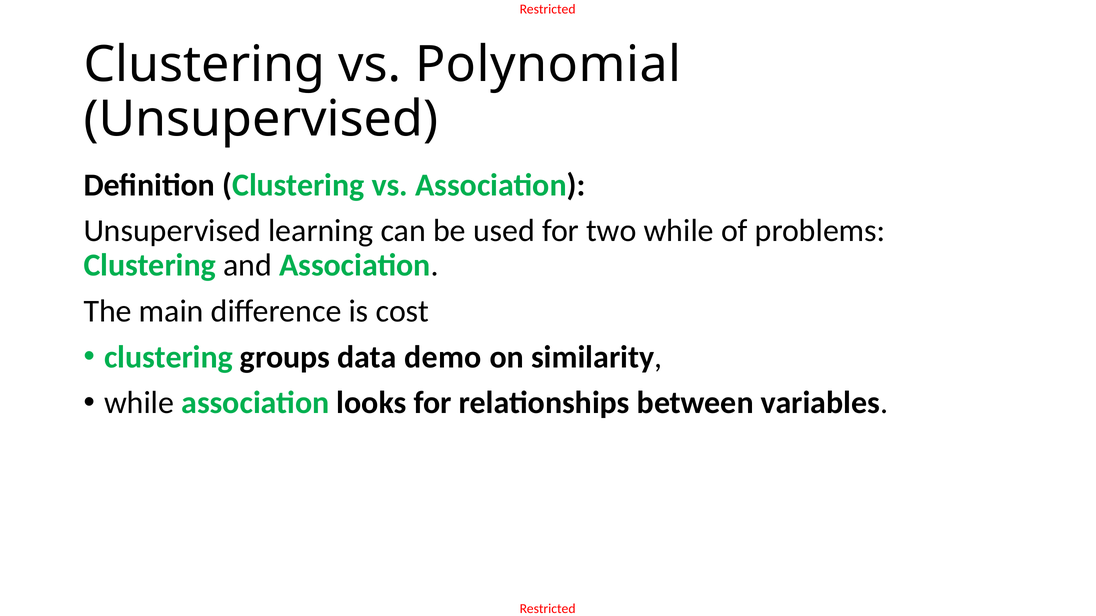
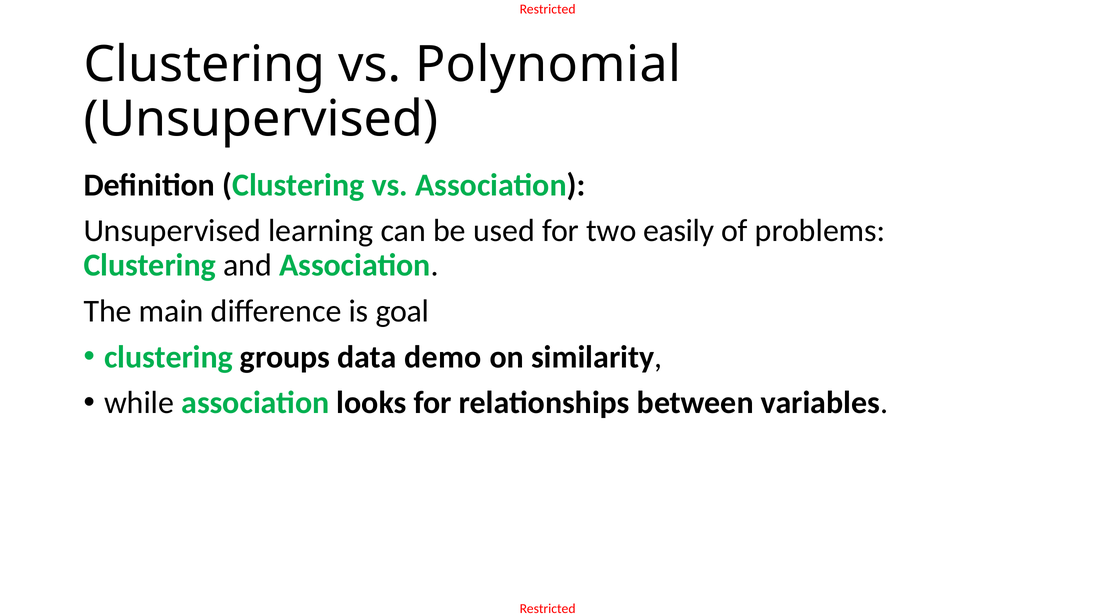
two while: while -> easily (679, 231)
cost: cost -> goal (402, 311)
